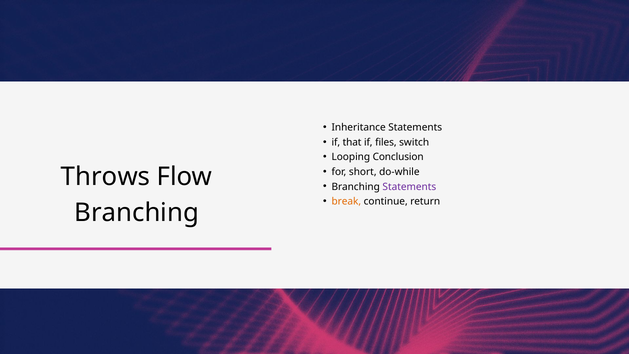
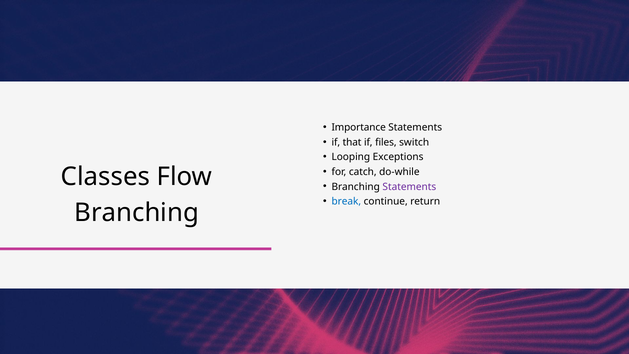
Inheritance: Inheritance -> Importance (359, 128)
Conclusion: Conclusion -> Exceptions (398, 157)
short: short -> catch (363, 172)
Throws: Throws -> Classes (106, 177)
break colour: orange -> blue (346, 201)
